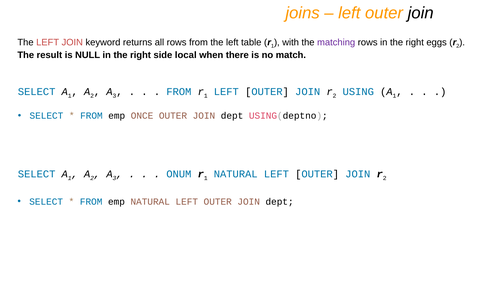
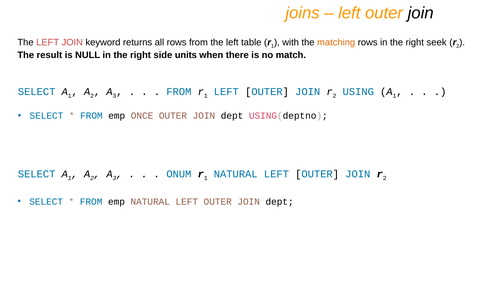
matching colour: purple -> orange (336, 42)
eggs: eggs -> seek (437, 42)
local: local -> units (186, 55)
